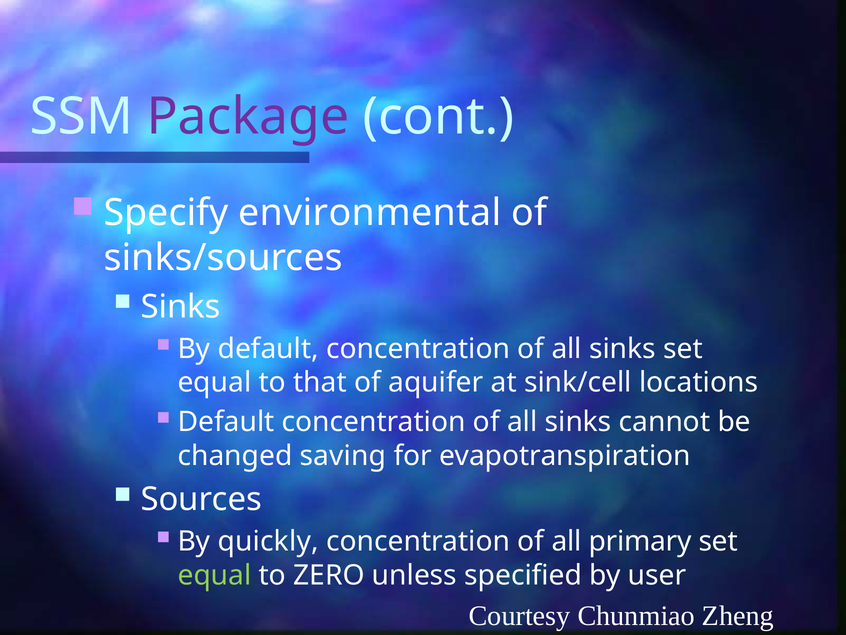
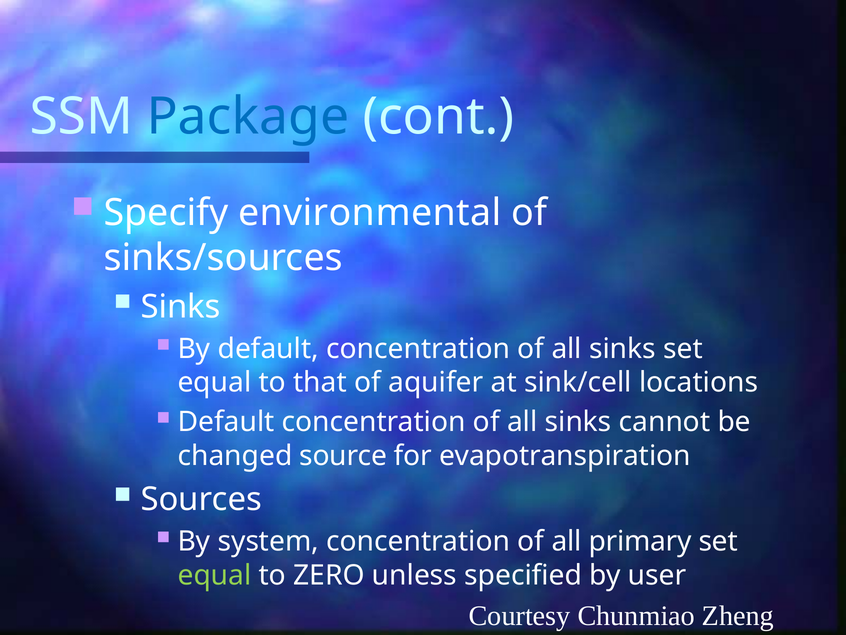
Package colour: purple -> blue (248, 116)
saving: saving -> source (343, 456)
quickly: quickly -> system (268, 541)
